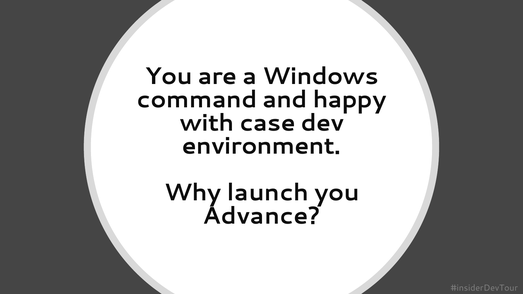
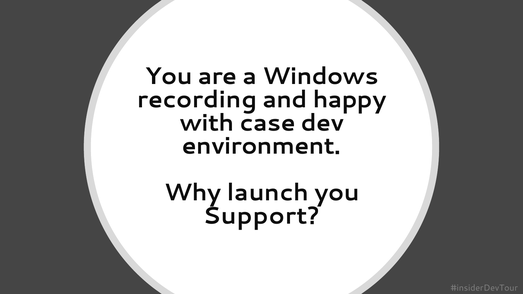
command: command -> recording (197, 100)
Advance: Advance -> Support (261, 216)
